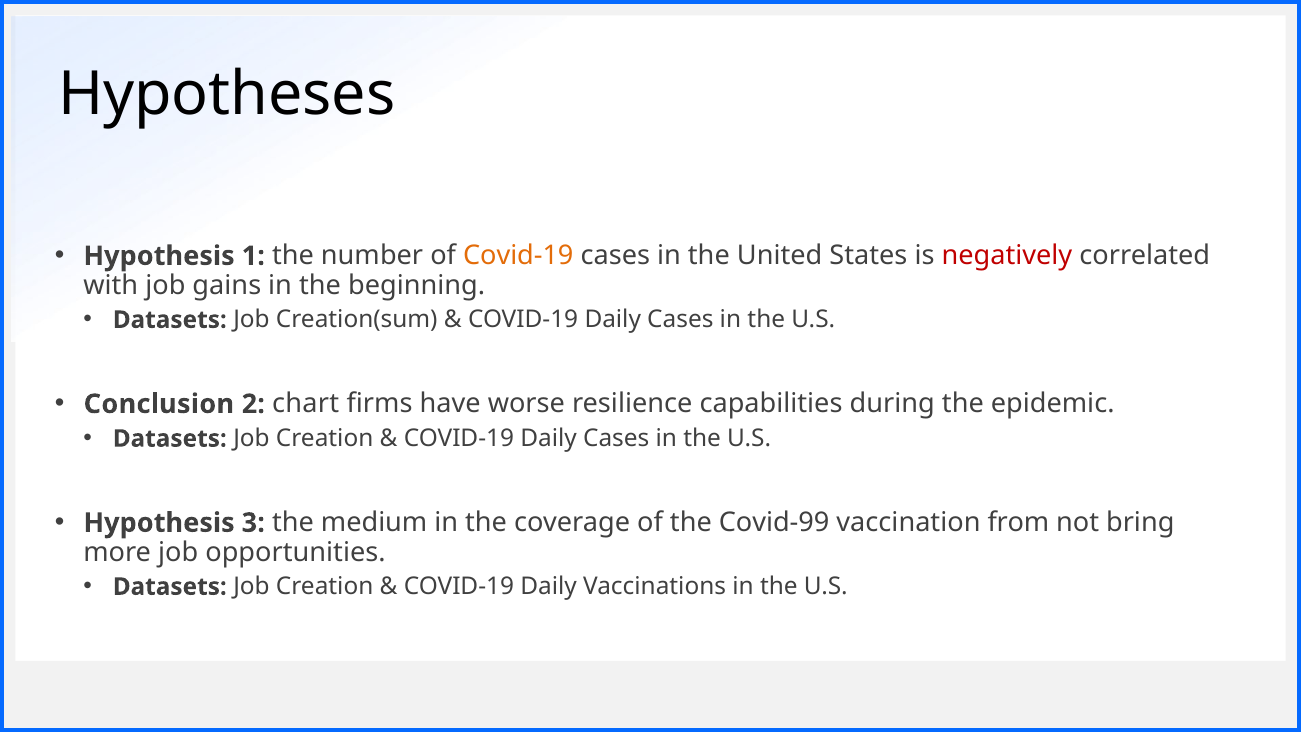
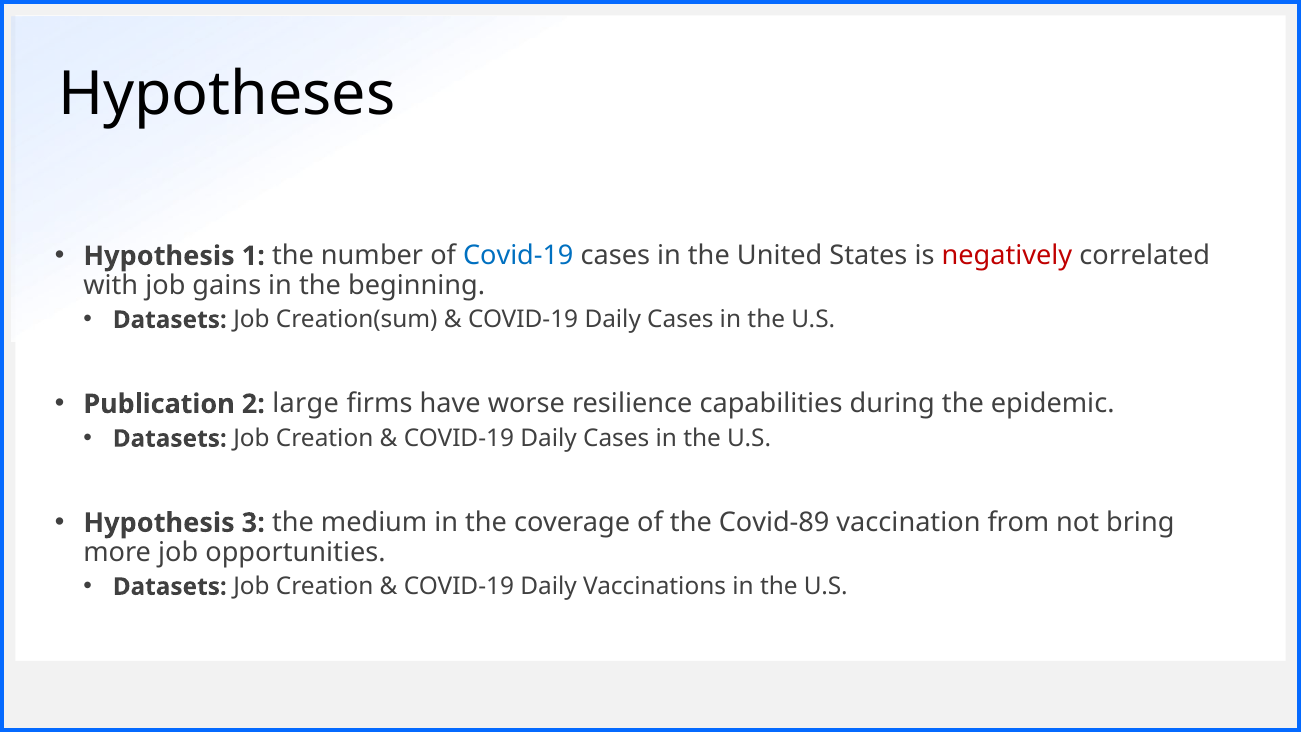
Covid-19 colour: orange -> blue (518, 256)
Conclusion: Conclusion -> Publication (159, 404)
chart: chart -> large (306, 404)
Covid-99: Covid-99 -> Covid-89 (774, 523)
